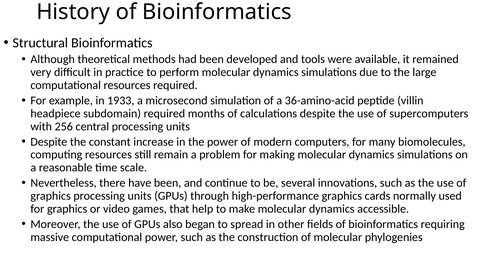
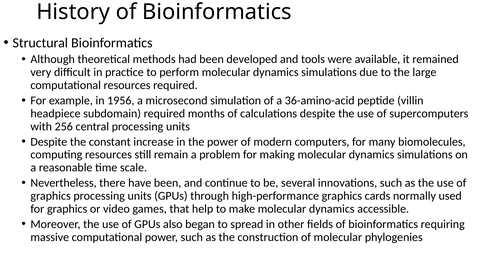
1933: 1933 -> 1956 (121, 101)
